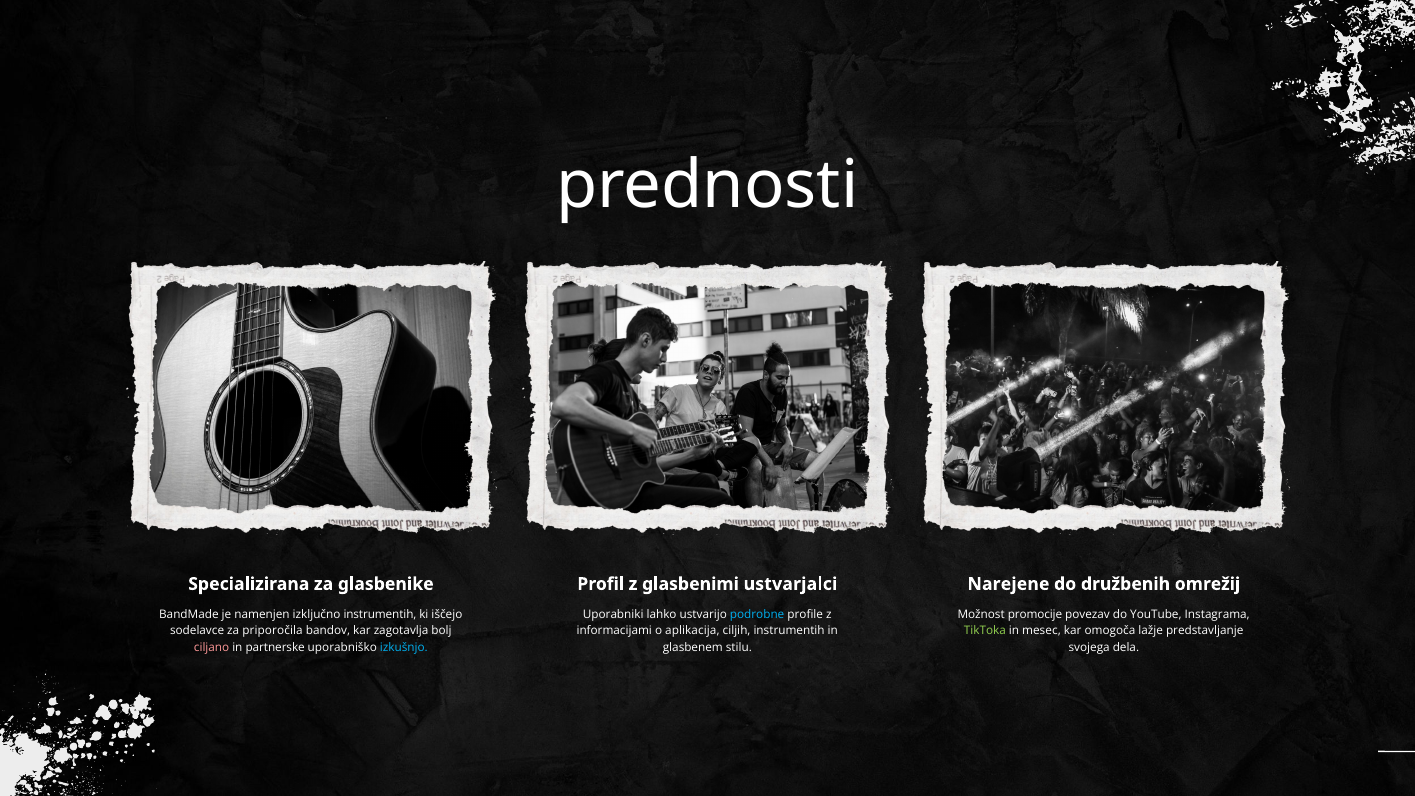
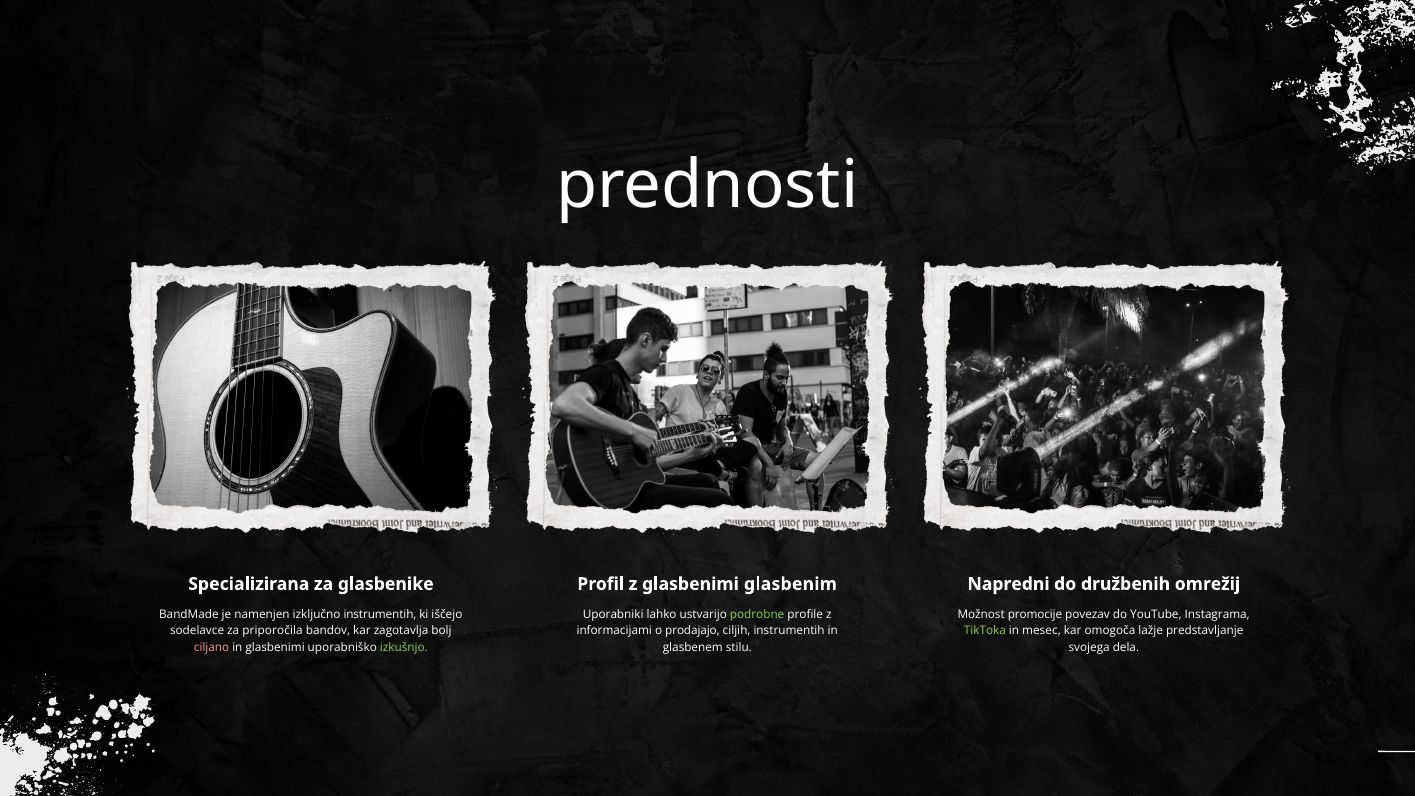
ustvarjalci: ustvarjalci -> glasbenim (790, 584)
Narejene: Narejene -> Napredni (1009, 584)
podrobne colour: light blue -> light green (757, 614)
aplikacija: aplikacija -> prodajajo (692, 631)
in partnerske: partnerske -> glasbenimi (275, 647)
izkušnjo colour: light blue -> light green (404, 647)
